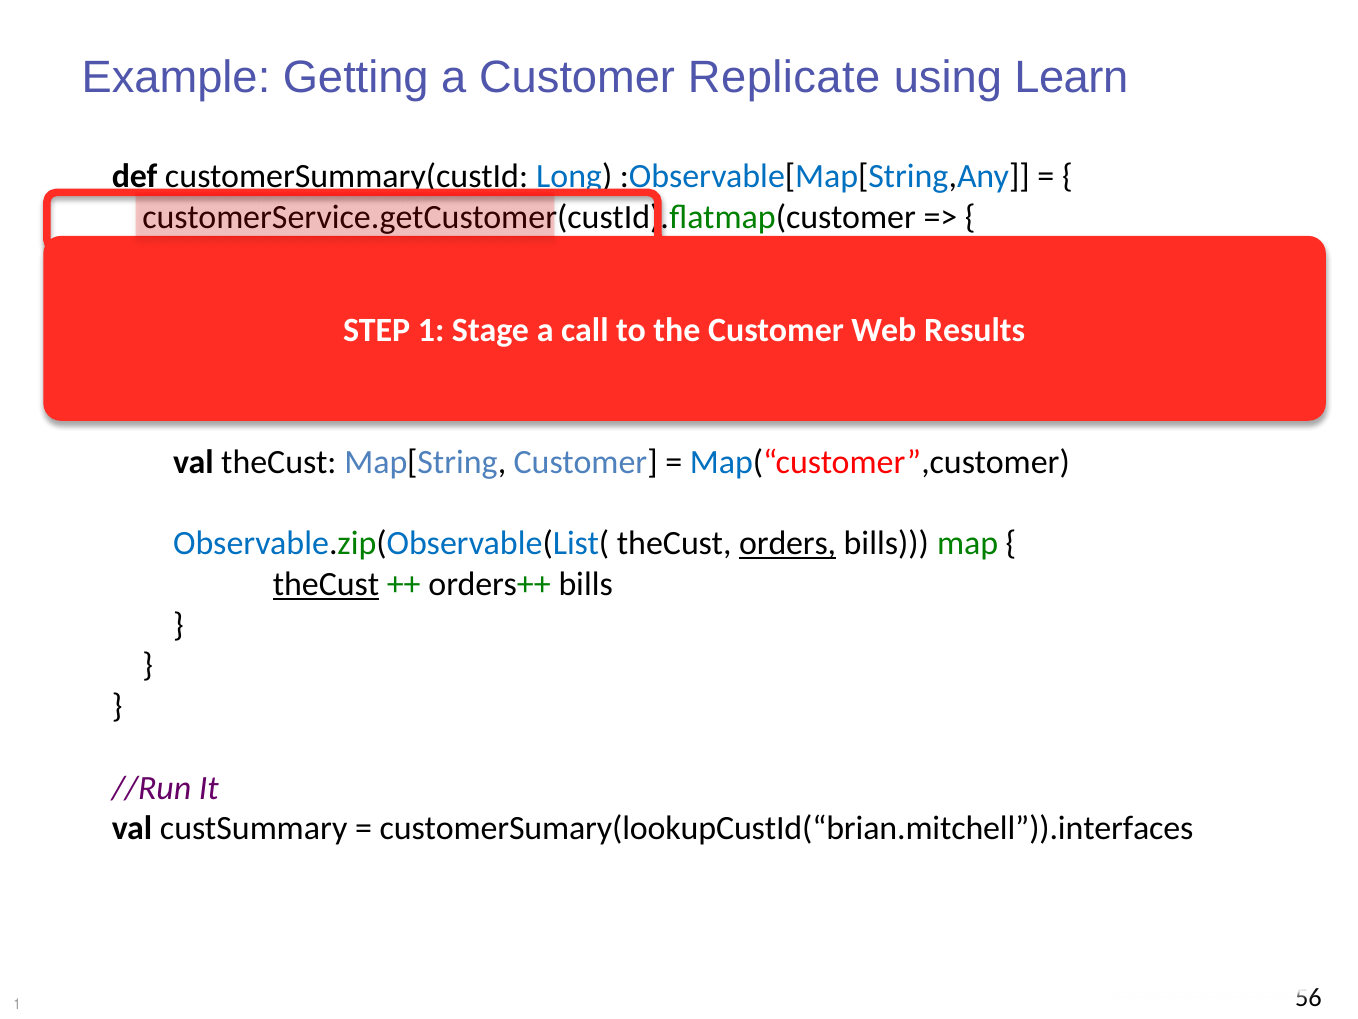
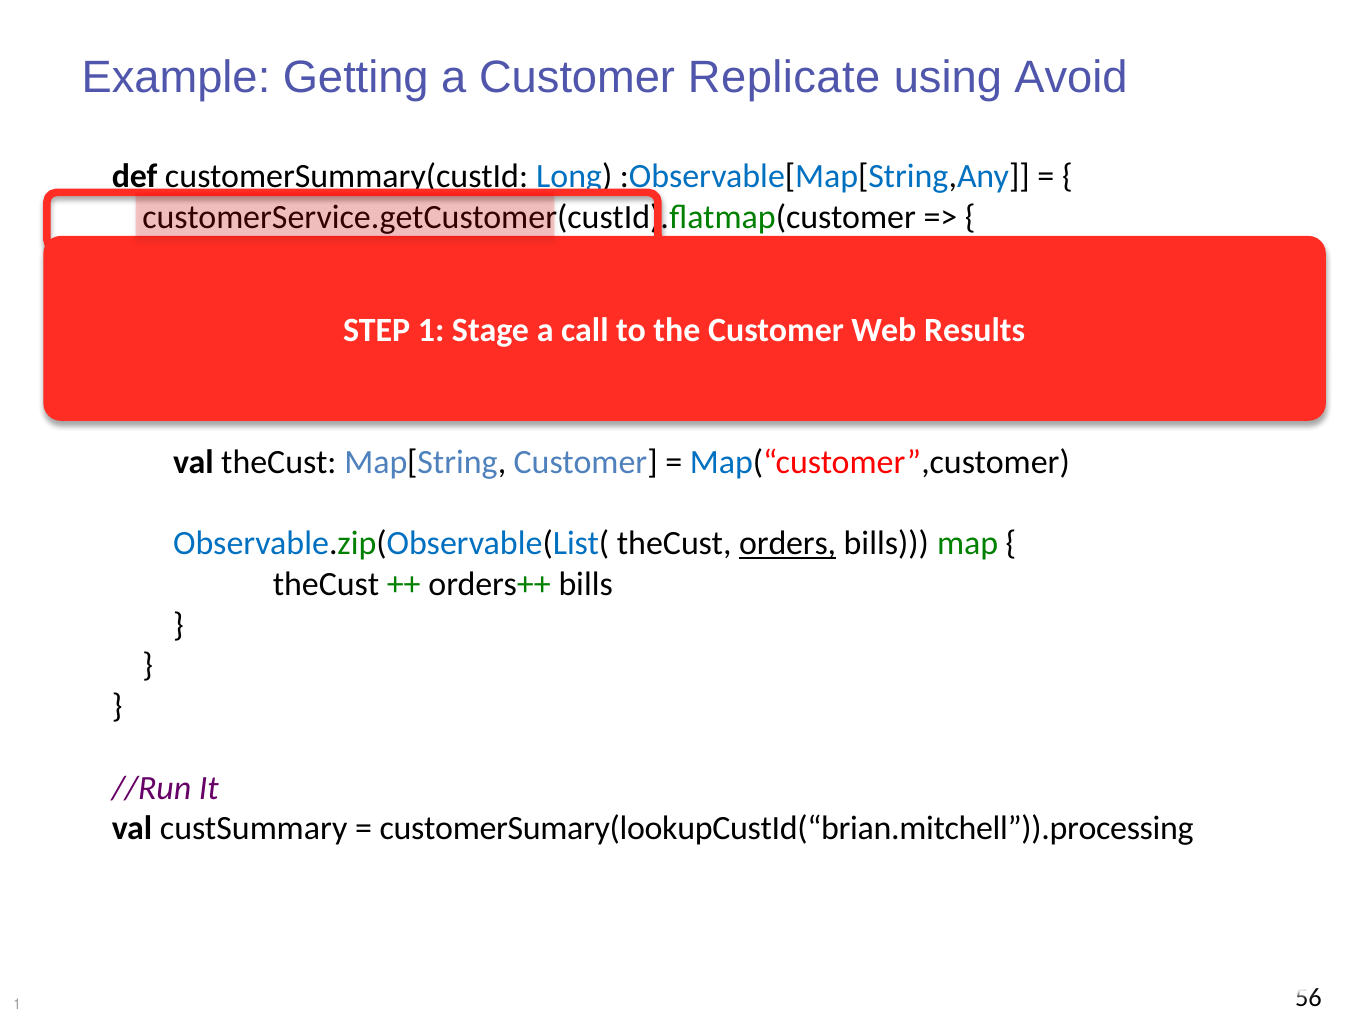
Learn: Learn -> Avoid (1071, 78)
theCust underline: present -> none (326, 584)
customerSumary(lookupCustId(“brian.mitchell”)).interfaces: customerSumary(lookupCustId(“brian.mitchell”)).interfaces -> customerSumary(lookupCustId(“brian.mitchell”)).processing (787, 828)
